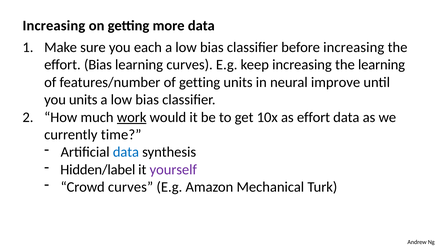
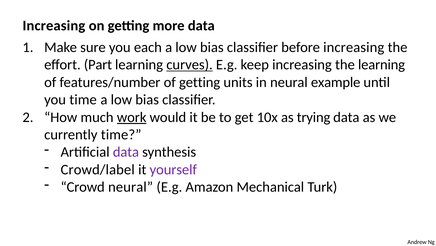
effort Bias: Bias -> Part (98, 65)
curves underline: none -> present (190, 65)
improve: improve -> example (336, 82)
you units: units -> time (83, 99)
as effort: effort -> trying (314, 117)
data colour: blue -> purple (126, 152)
Hidden/label: Hidden/label -> Crowd/label (98, 169)
Crowd curves: curves -> neural (131, 187)
